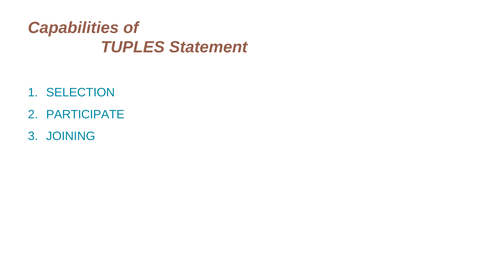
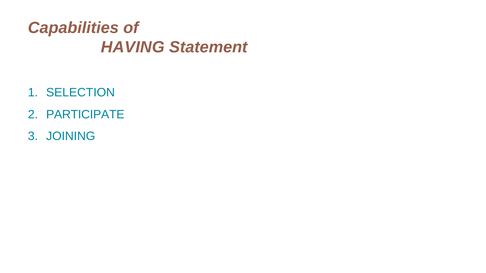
TUPLES: TUPLES -> HAVING (133, 47)
